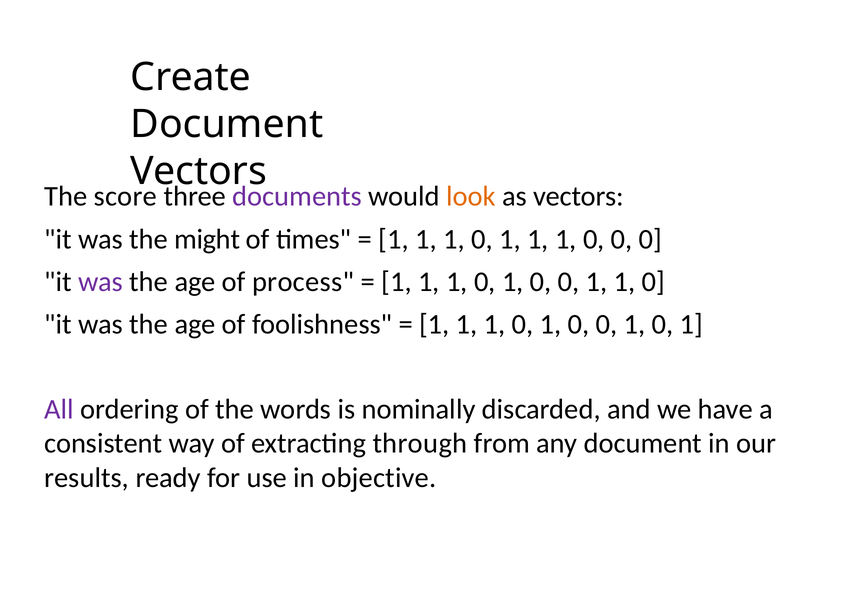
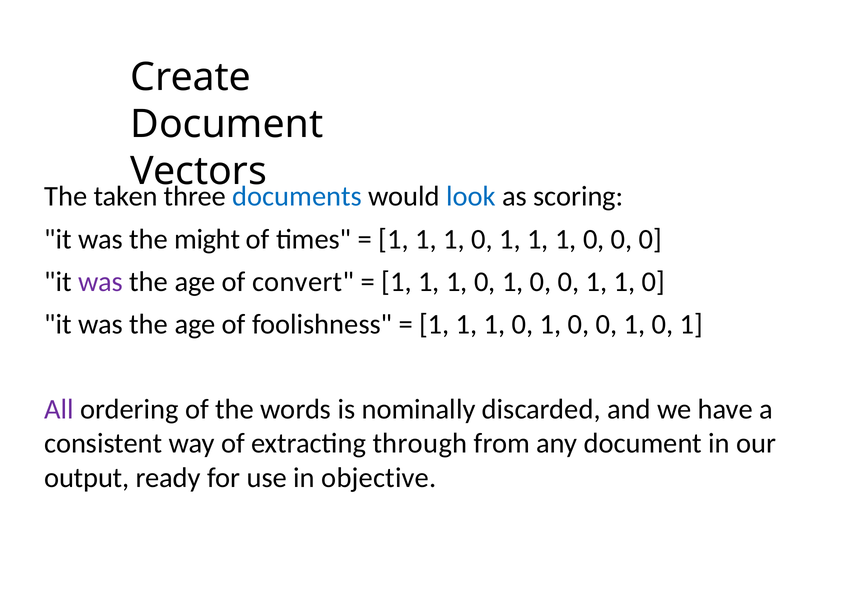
score: score -> taken (126, 197)
documents colour: purple -> blue (297, 197)
look colour: orange -> blue (471, 197)
as vectors: vectors -> scoring (578, 197)
process: process -> convert (303, 282)
results: results -> output (87, 478)
